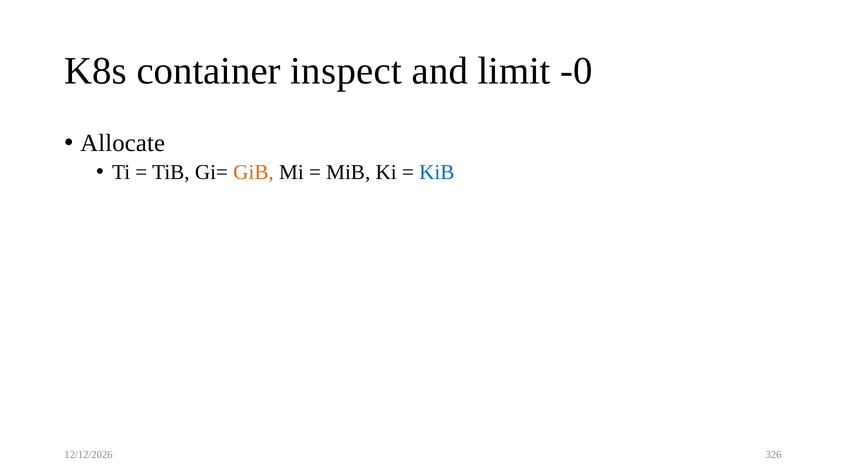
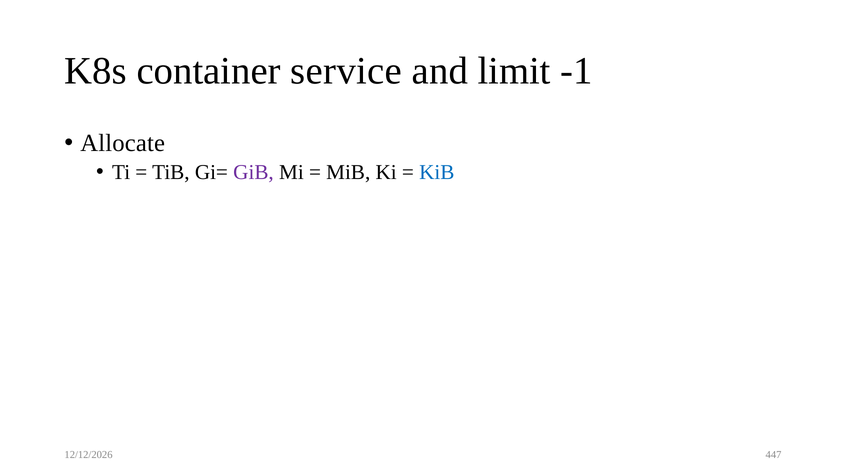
inspect: inspect -> service (346, 71)
-0: -0 -> -1 (577, 71)
GiB colour: orange -> purple (253, 172)
326: 326 -> 447 (774, 454)
